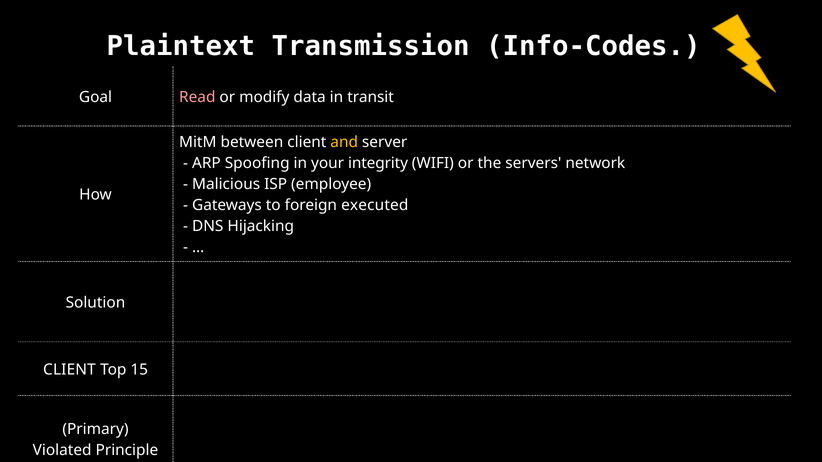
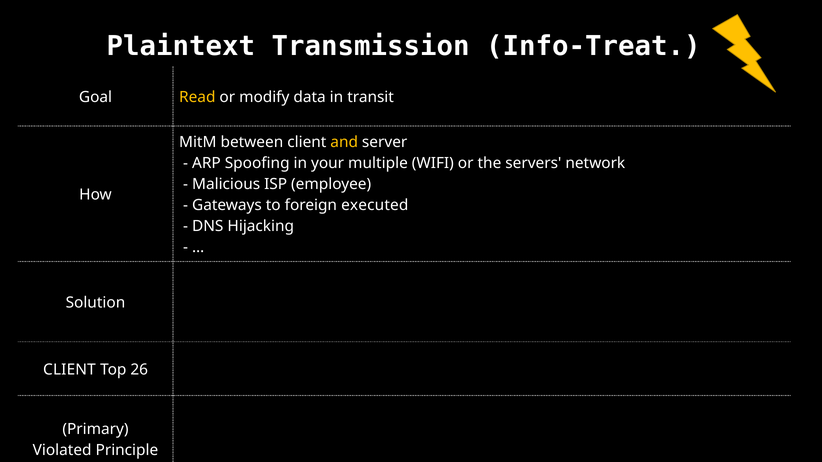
Info-Codes: Info-Codes -> Info-Treat (593, 46)
Read colour: pink -> yellow (197, 97)
integrity: integrity -> multiple (378, 163)
15: 15 -> 26 (139, 370)
